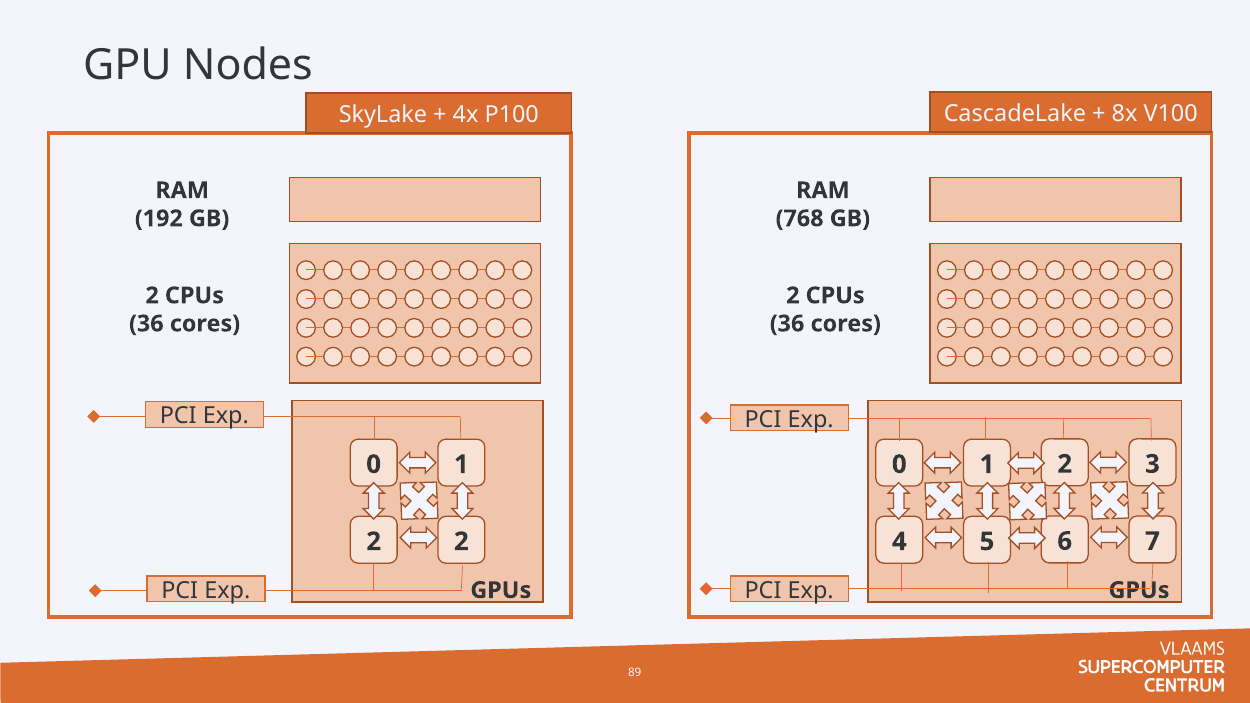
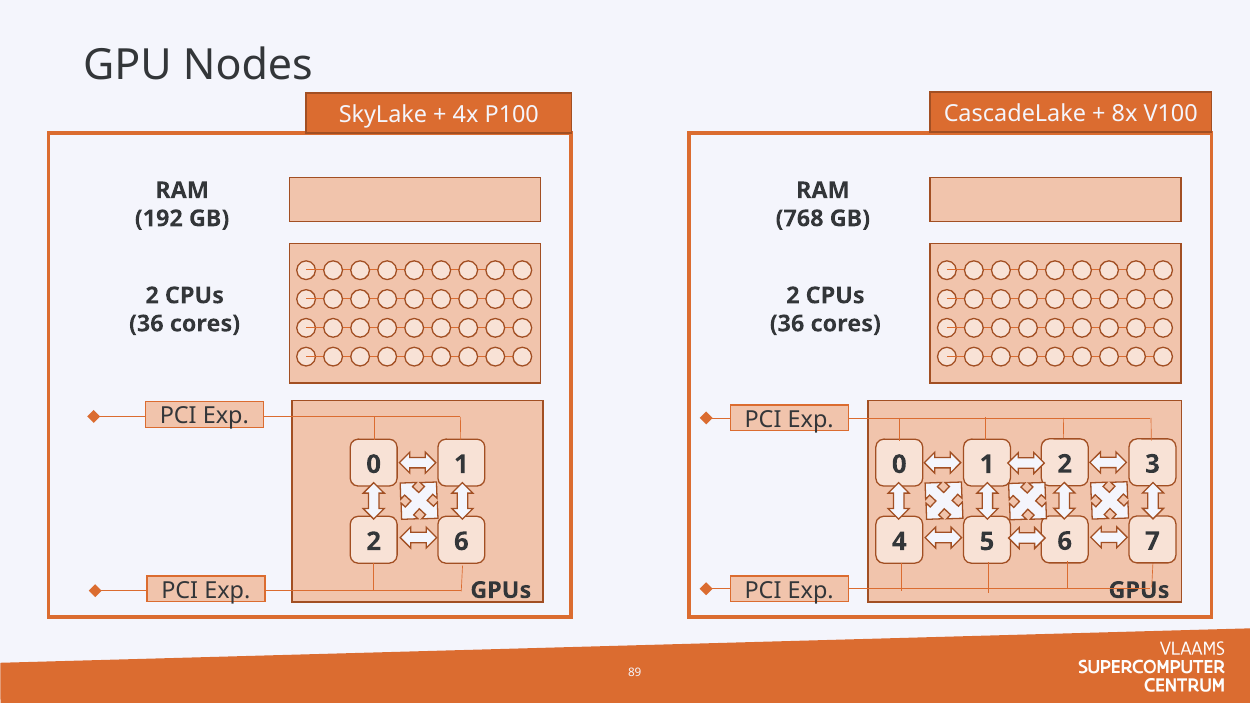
2 2: 2 -> 6 (461, 542)
